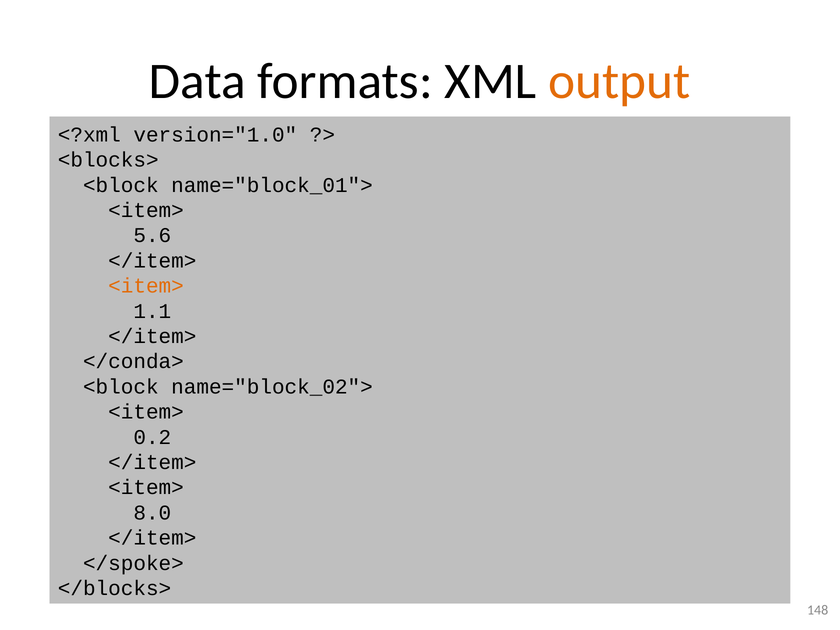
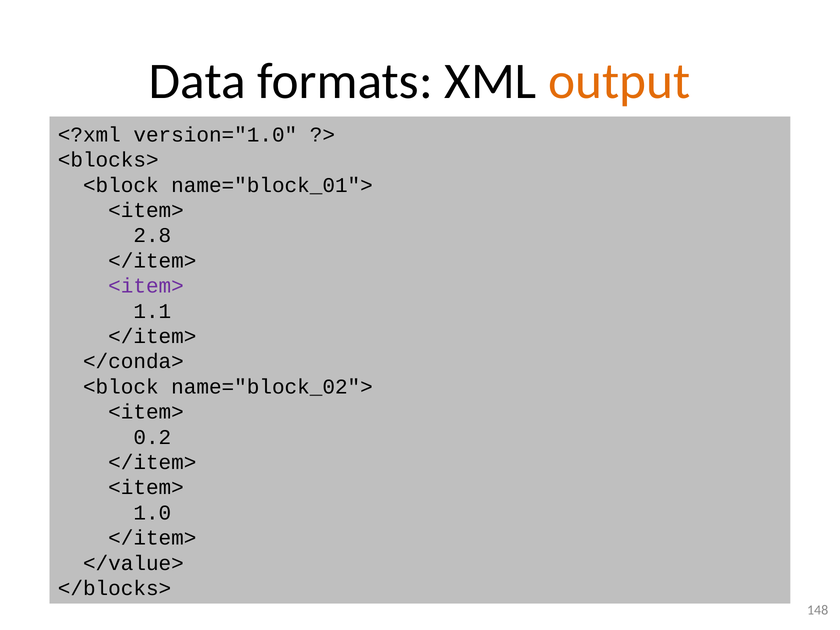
5.6: 5.6 -> 2.8 (152, 236)
<item> colour: orange -> purple (146, 286)
8.0: 8.0 -> 1.0 (152, 513)
</spoke>: </spoke> -> </value> (133, 563)
